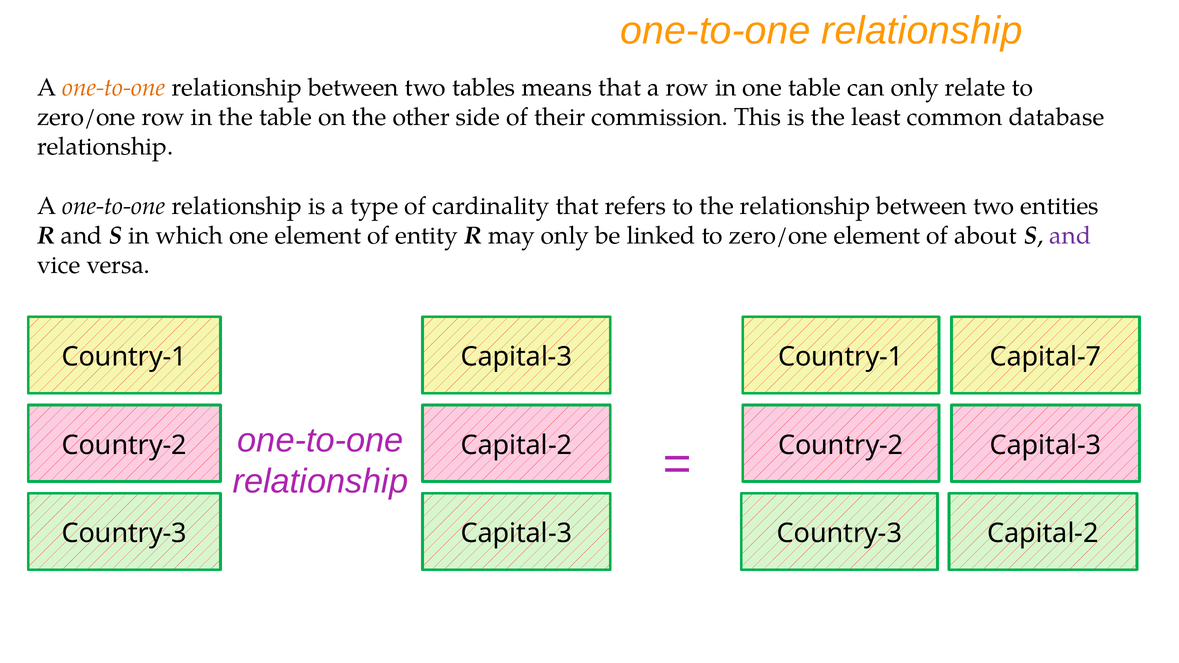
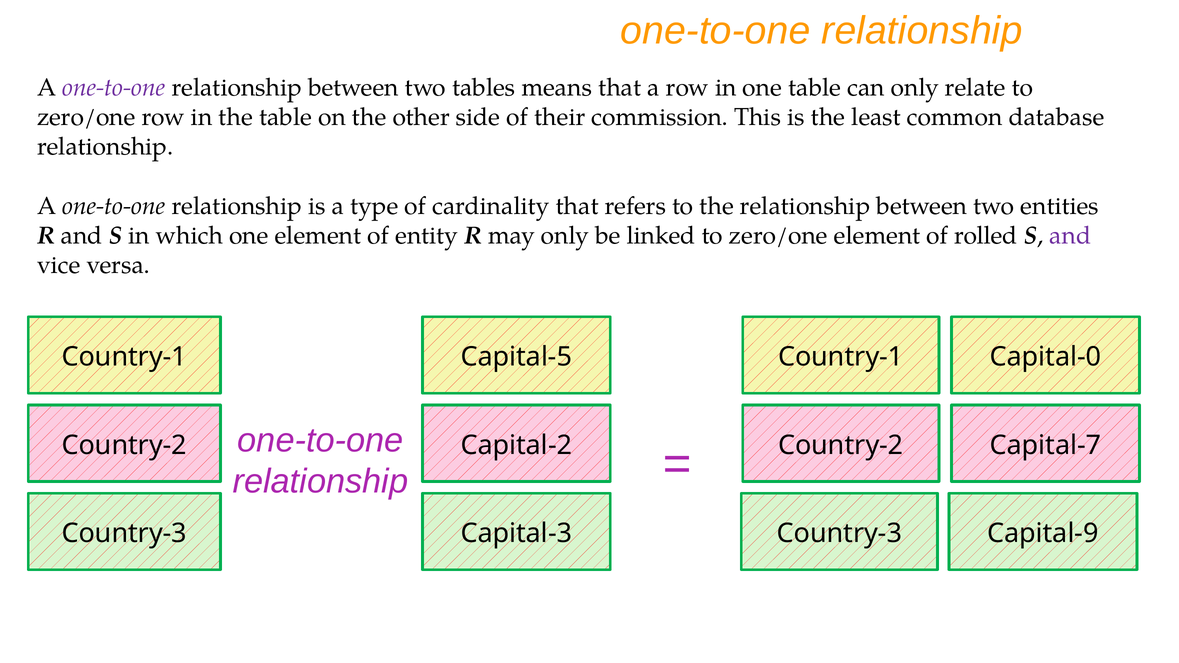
one-to-one colour: orange -> purple (114, 88)
about: about -> rolled (986, 236)
Country-1 Capital-3: Capital-3 -> Capital-5 (516, 357)
Capital-7: Capital-7 -> Capital-0 (1046, 357)
Country-2 Capital-3: Capital-3 -> Capital-7 (1046, 445)
Country-3 Capital-2: Capital-2 -> Capital-9 (1043, 533)
